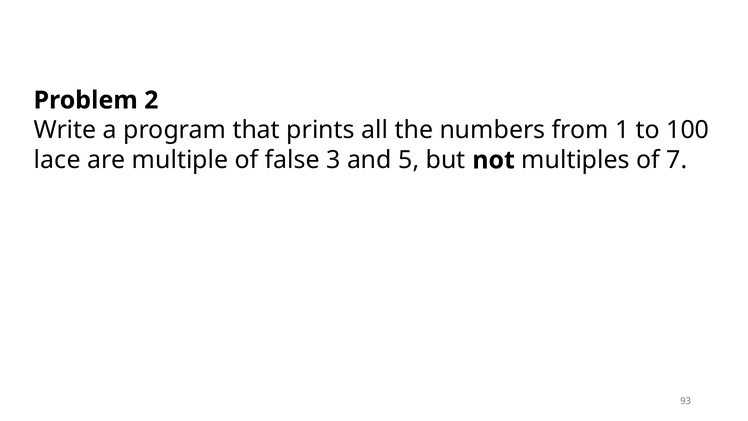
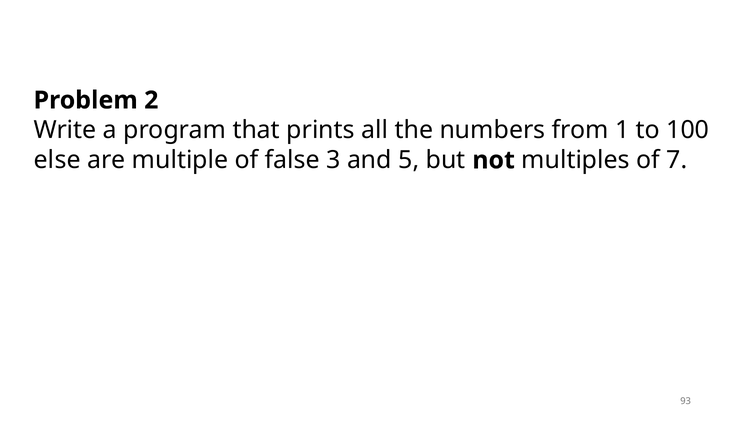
lace: lace -> else (57, 160)
